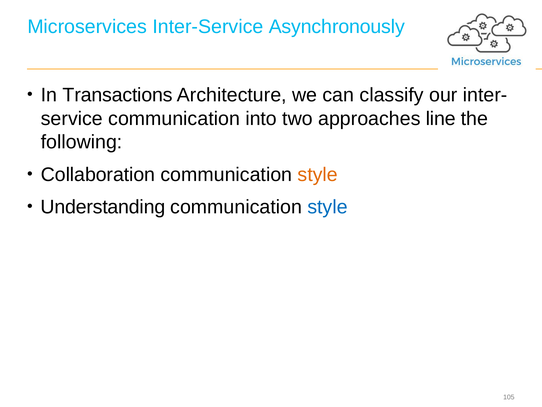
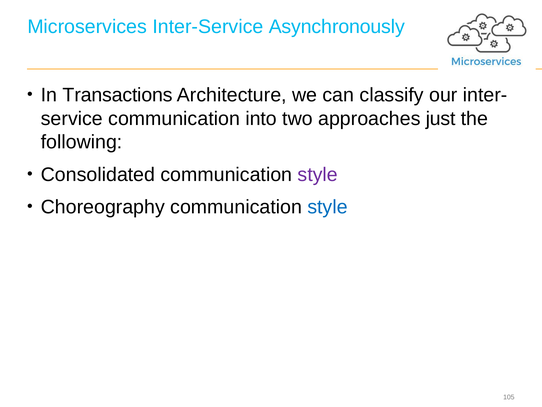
line: line -> just (441, 118)
Collaboration: Collaboration -> Consolidated (98, 174)
style colour: orange -> purple (318, 174)
Understanding: Understanding -> Choreography (103, 207)
